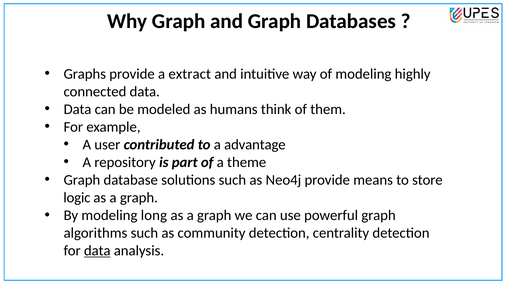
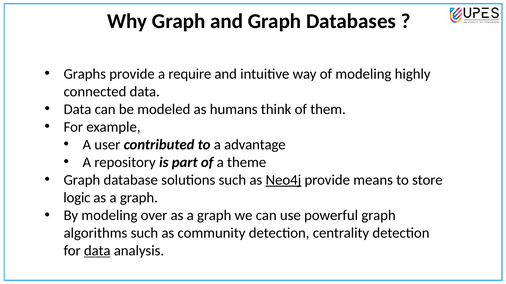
extract: extract -> require (190, 74)
Neo4j underline: none -> present (283, 180)
long: long -> over (154, 216)
